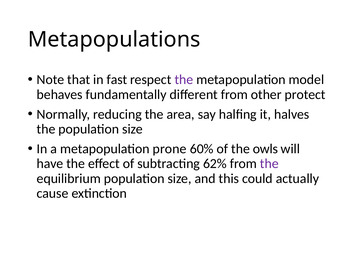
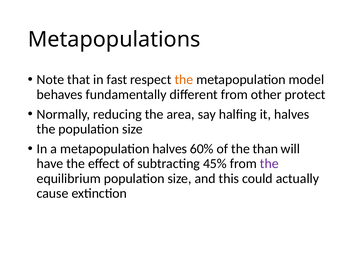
the colour: purple -> orange (184, 80)
metapopulation prone: prone -> halves (170, 149)
owls: owls -> than (265, 149)
62%: 62% -> 45% (215, 164)
